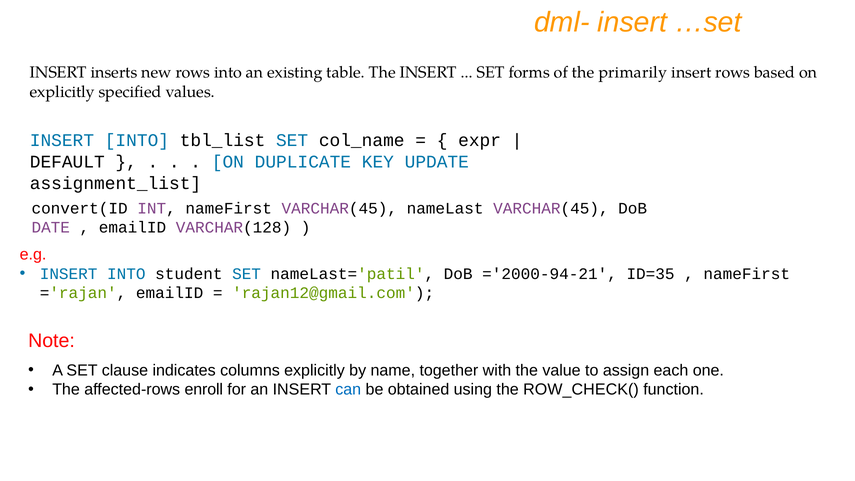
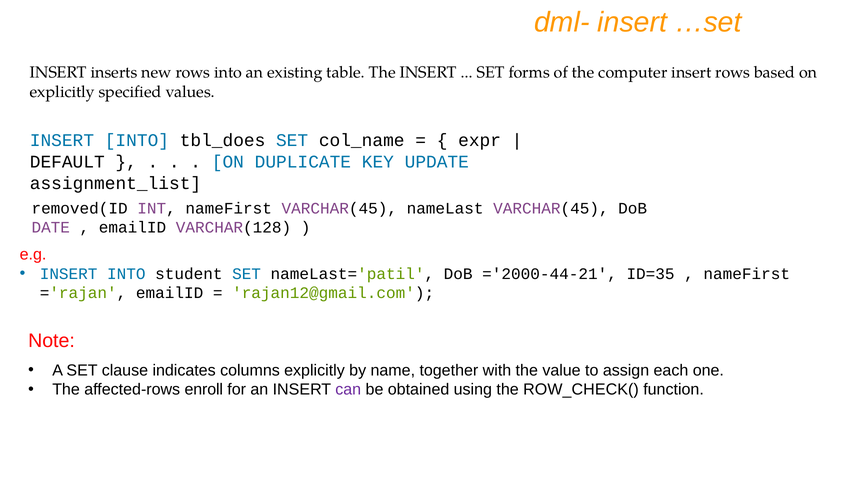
primarily: primarily -> computer (633, 73)
tbl_list: tbl_list -> tbl_does (223, 141)
convert(ID: convert(ID -> removed(ID (80, 208)
='2000-94-21: ='2000-94-21 -> ='2000-44-21 (550, 274)
can colour: blue -> purple (348, 390)
